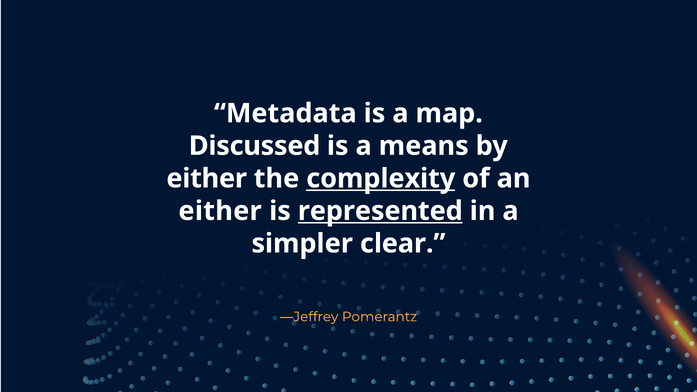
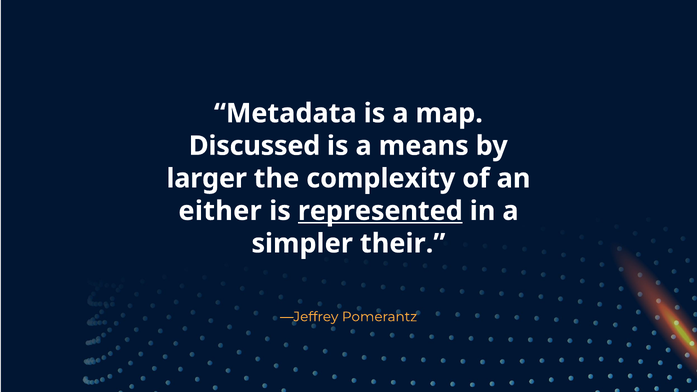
either: either -> larger (207, 178)
complexity underline: present -> none (381, 178)
clear: clear -> their (403, 244)
